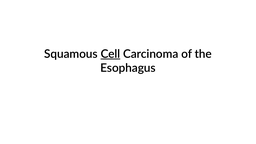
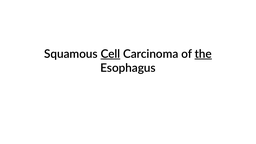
the underline: none -> present (203, 54)
